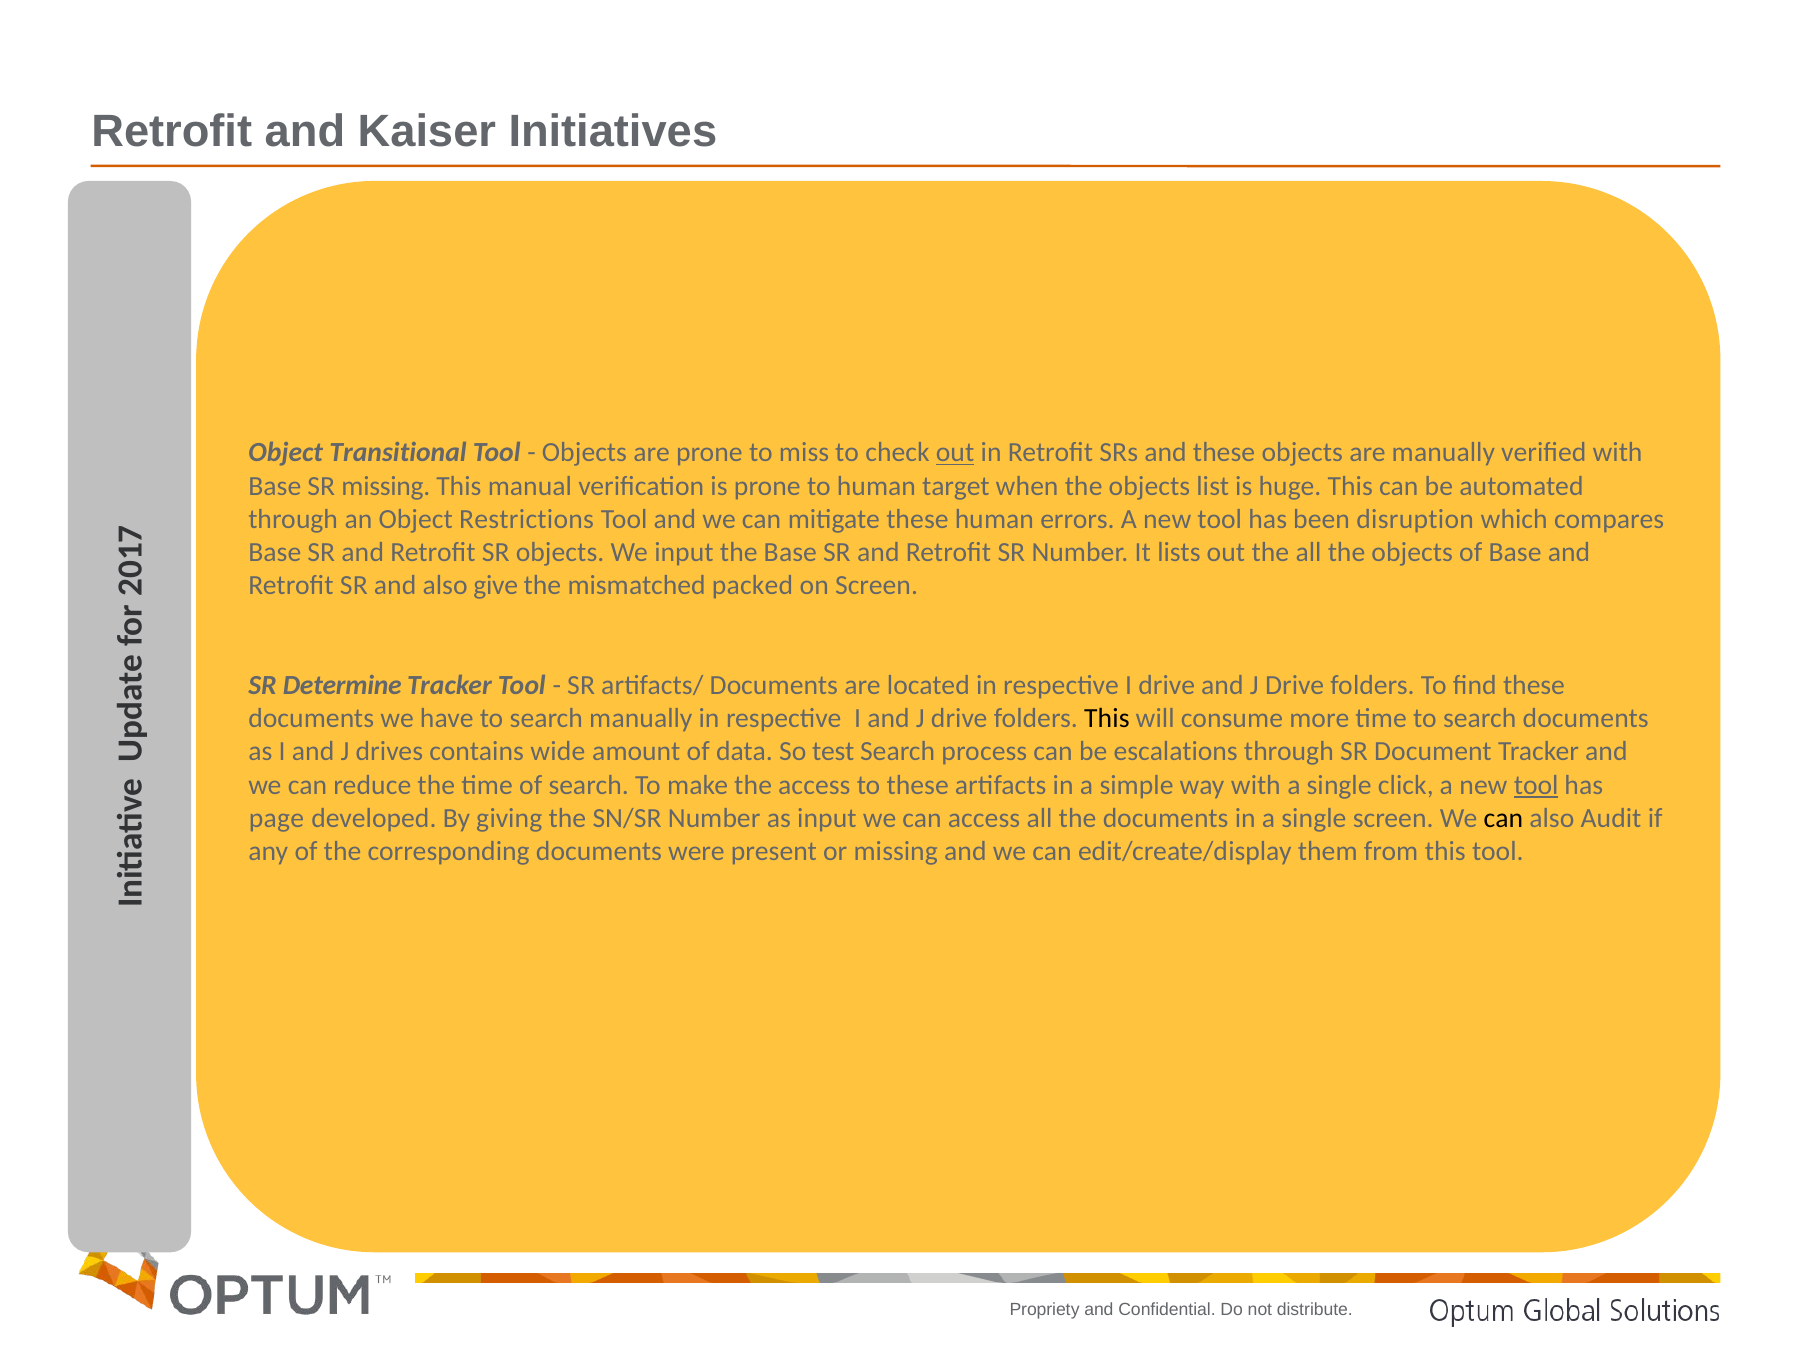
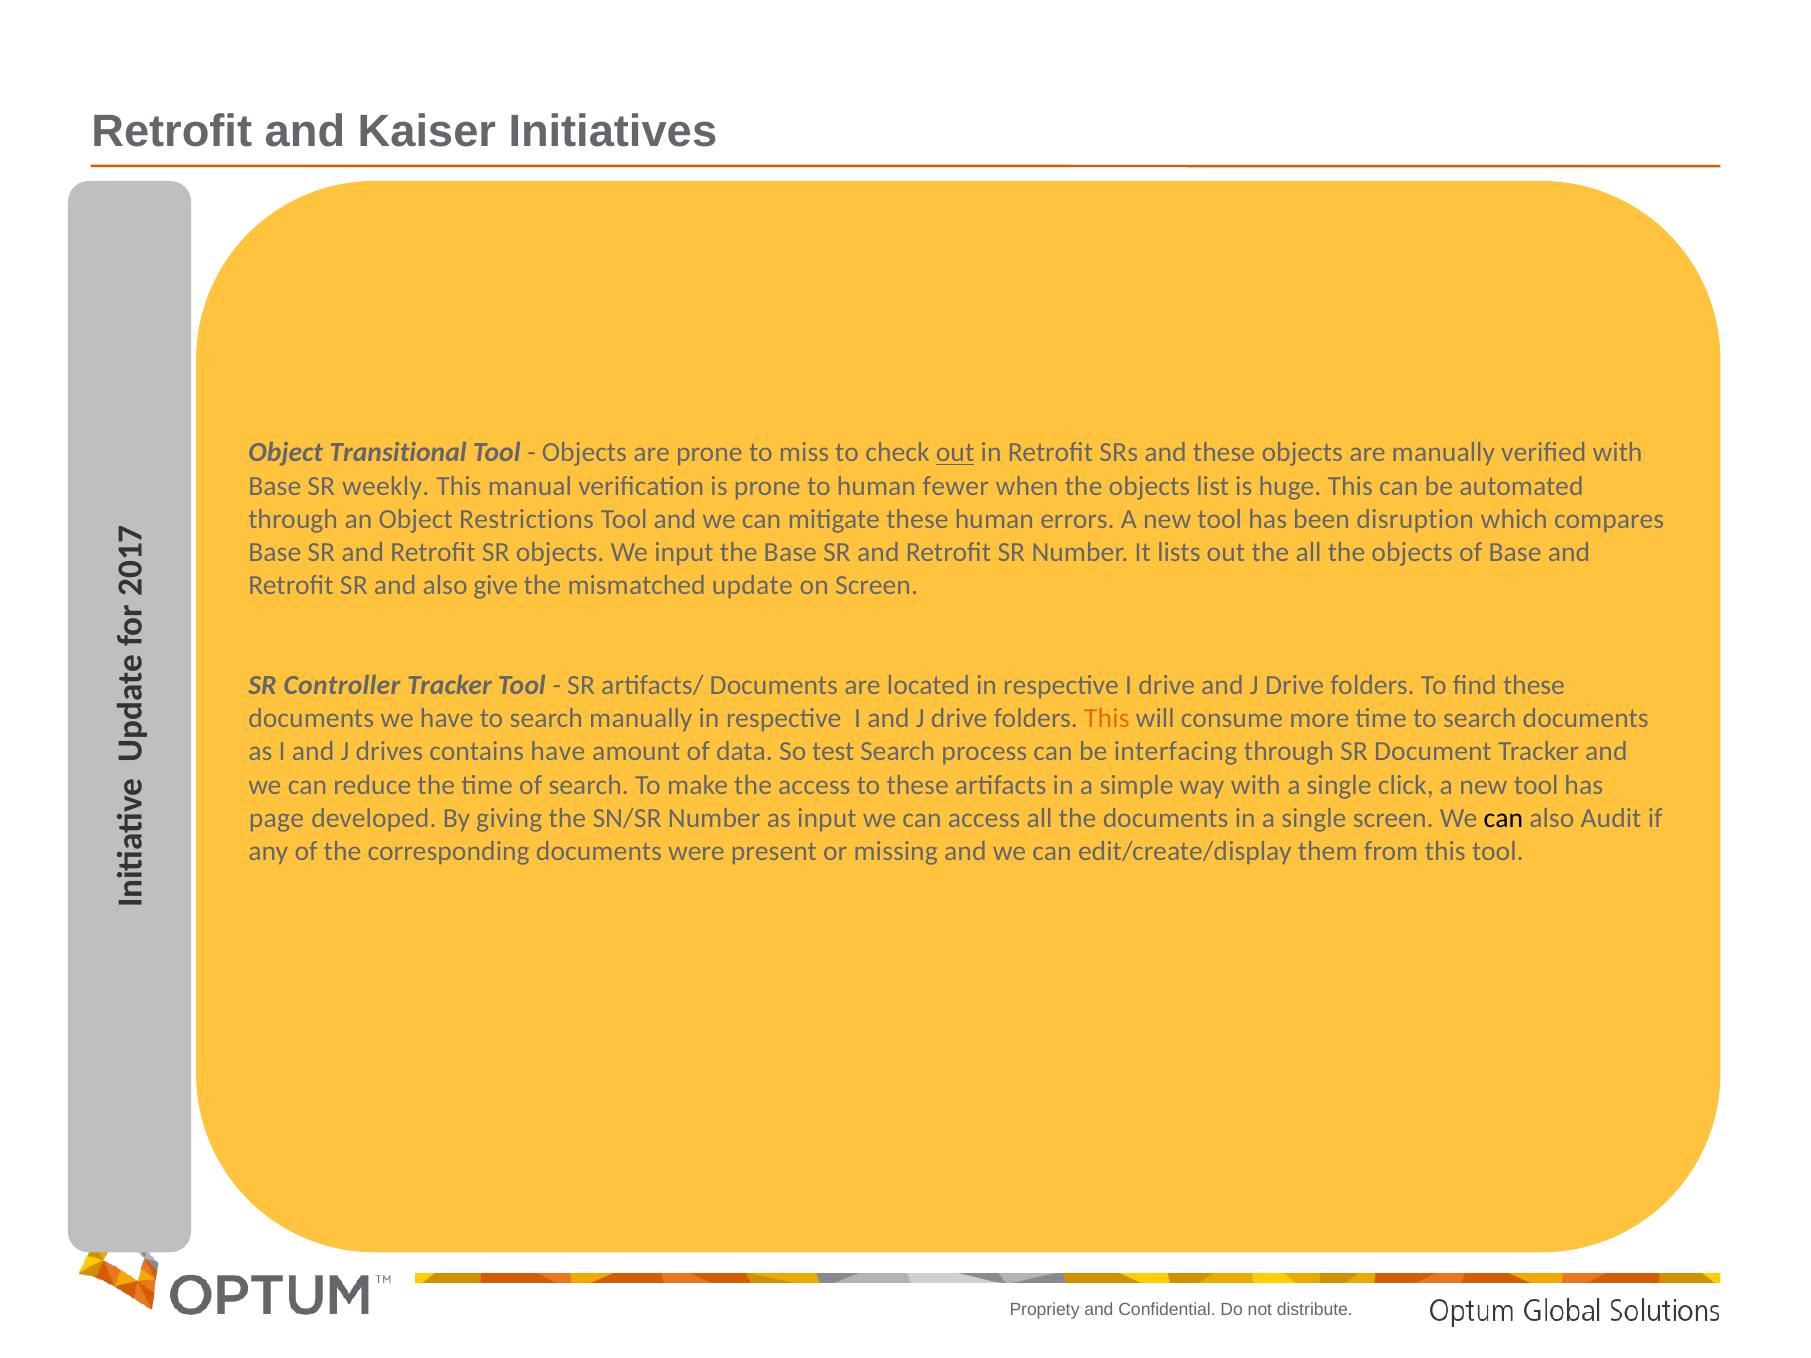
SR missing: missing -> weekly (386, 486)
target: target -> fewer (956, 486)
packed: packed -> update (752, 586)
Determine: Determine -> Controller (342, 685)
This colour: black -> orange (1107, 719)
contains wide: wide -> have (558, 752)
escalations: escalations -> interfacing (1176, 752)
tool underline: present -> none (1536, 785)
